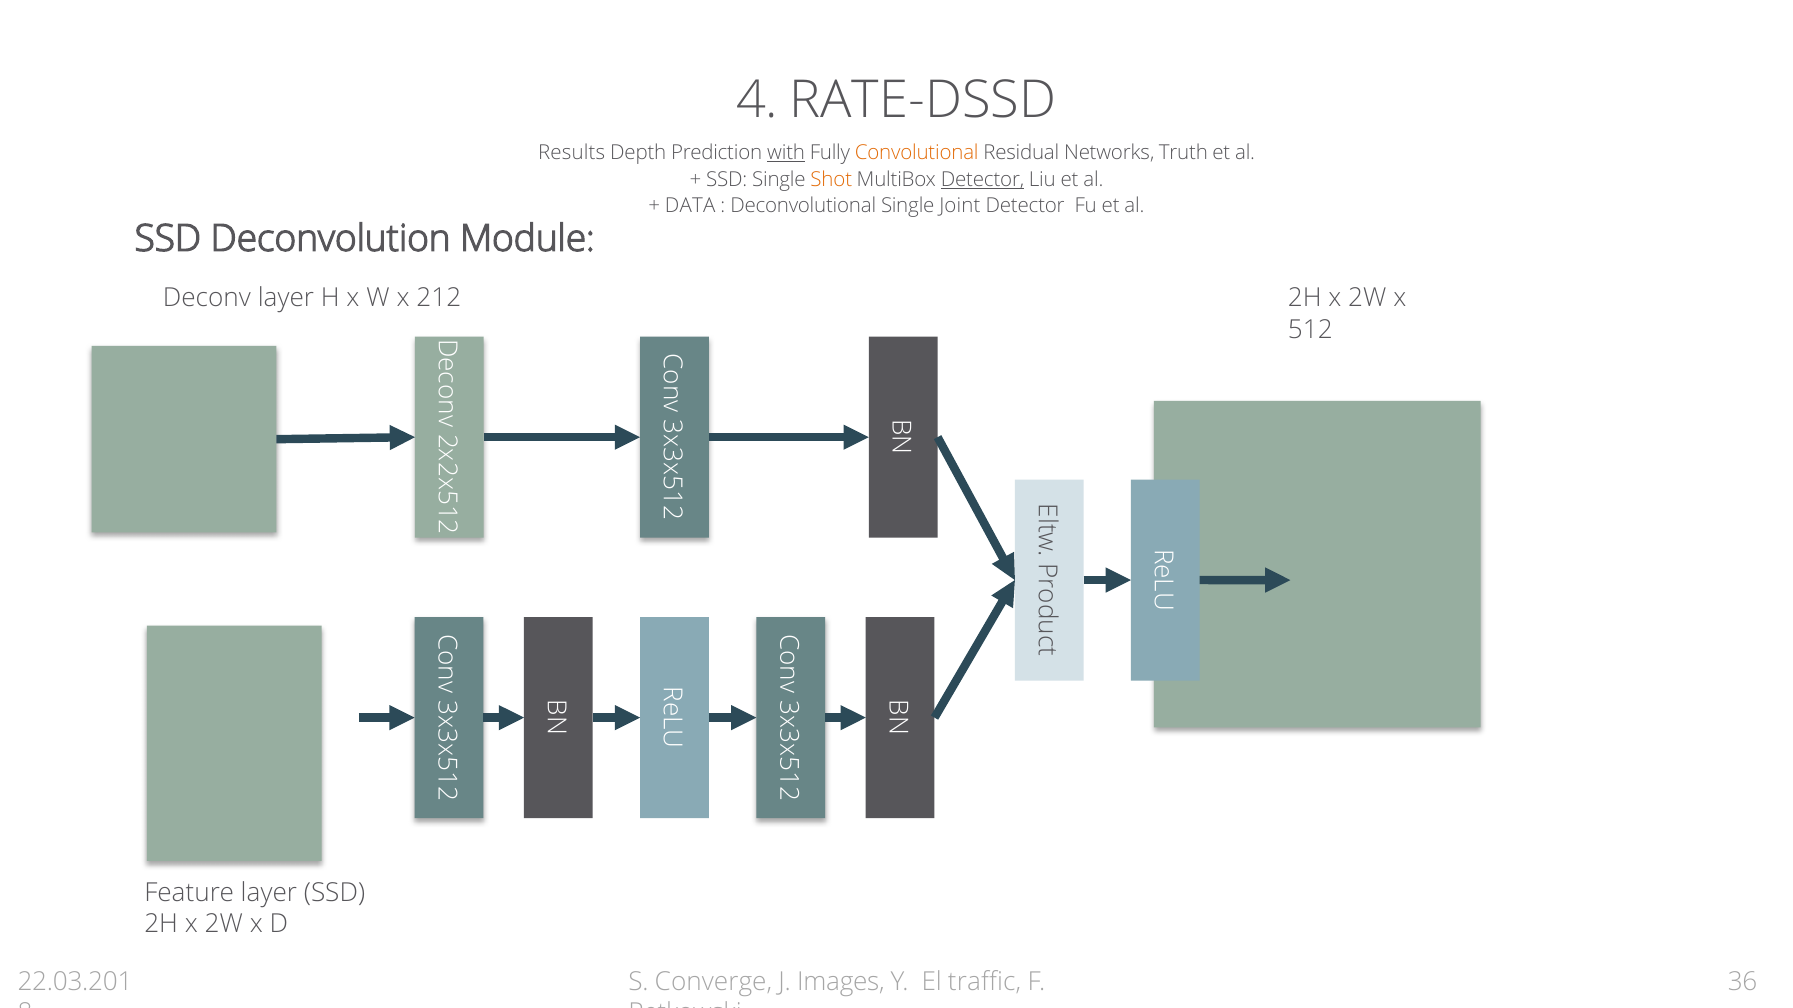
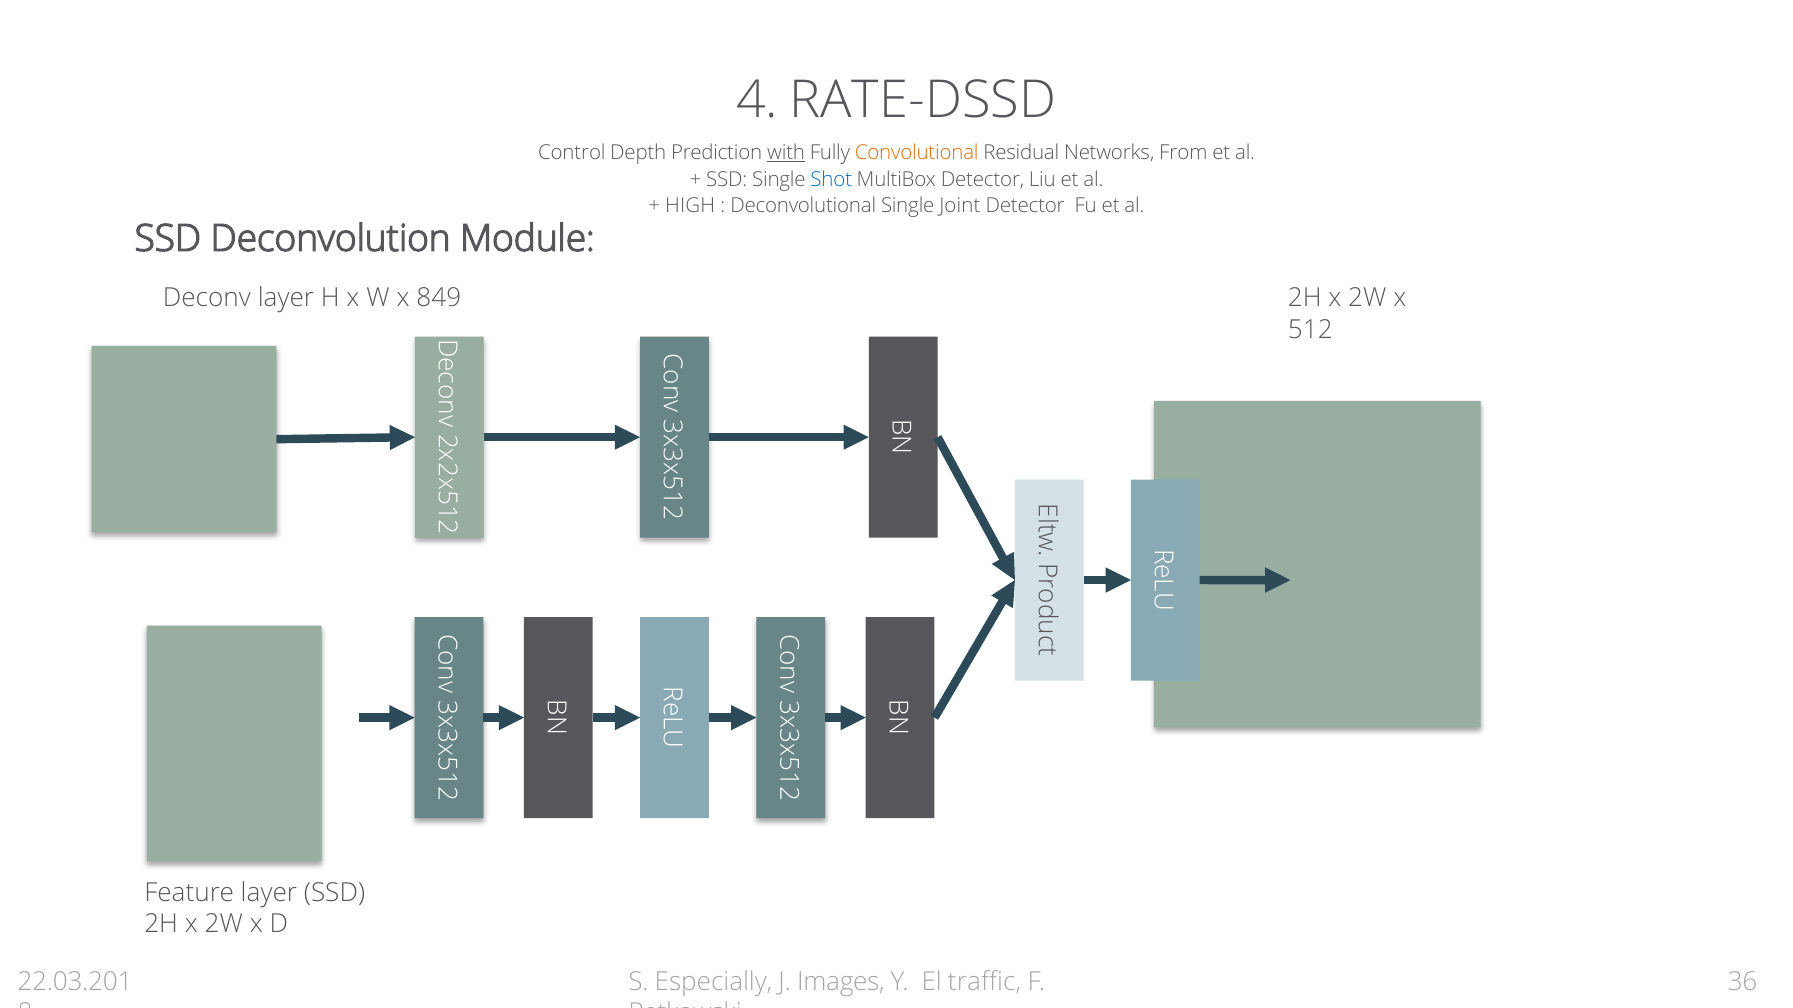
Results: Results -> Control (572, 153)
Truth: Truth -> From (1183, 153)
Shot colour: orange -> blue (831, 180)
Detector underline: present -> none (983, 180)
DATA: DATA -> HIGH (690, 206)
212: 212 -> 849 (439, 298)
Converge: Converge -> Especially (714, 982)
